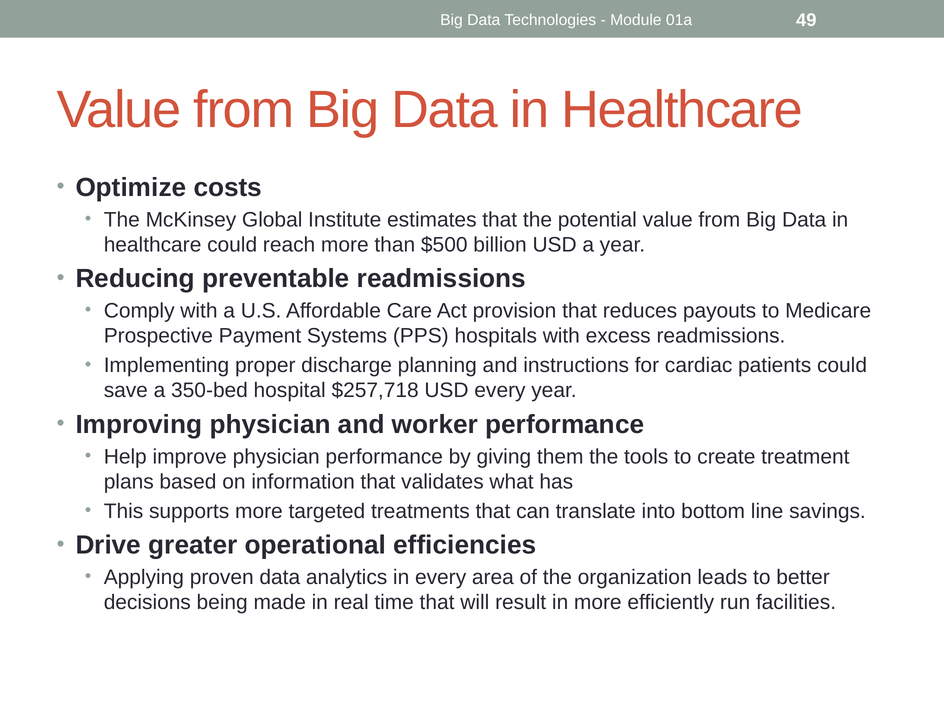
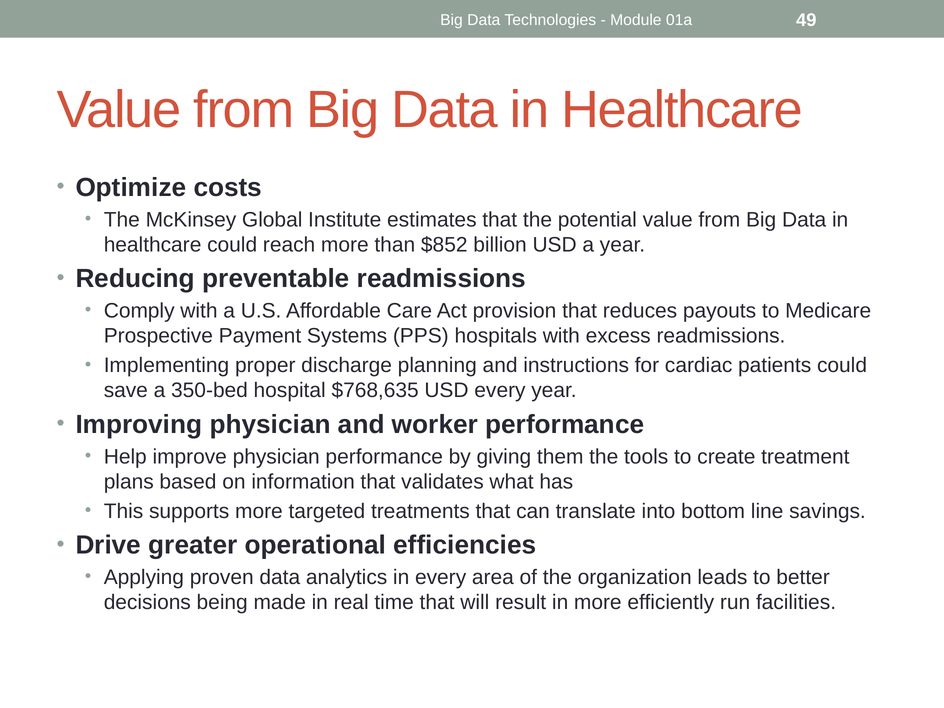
$500: $500 -> $852 (444, 245)
$257,718: $257,718 -> $768,635 (375, 391)
